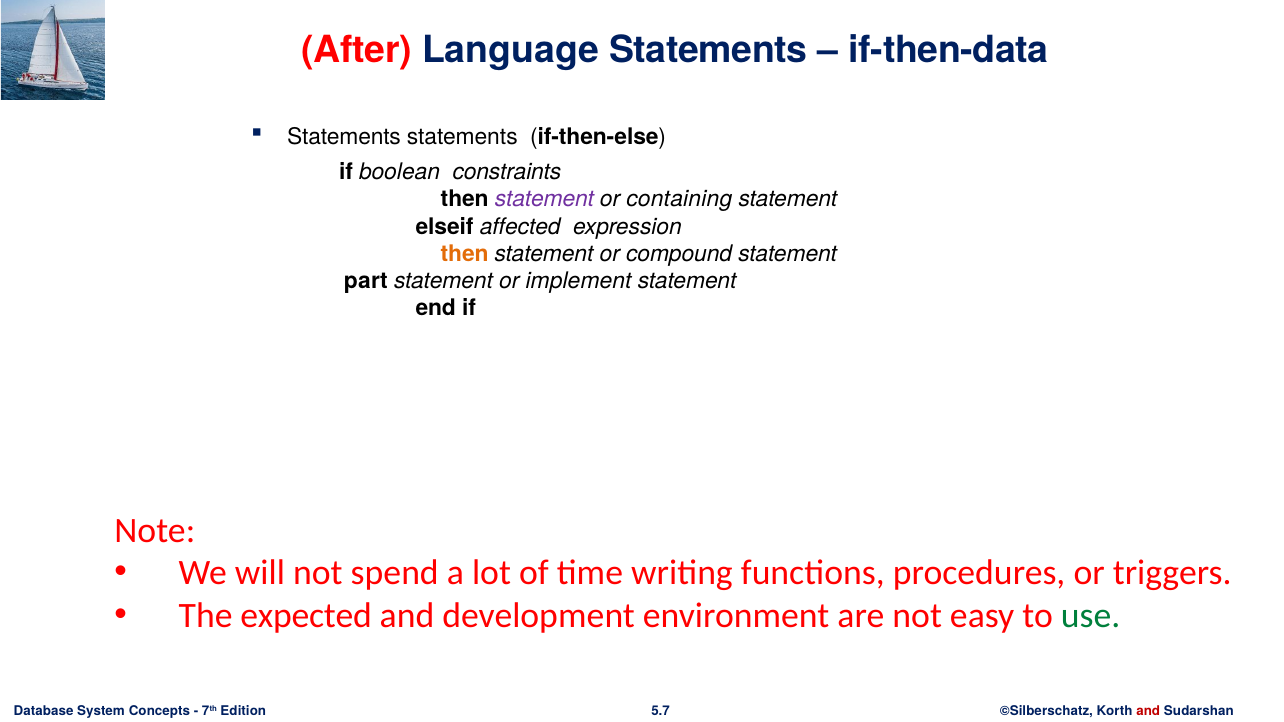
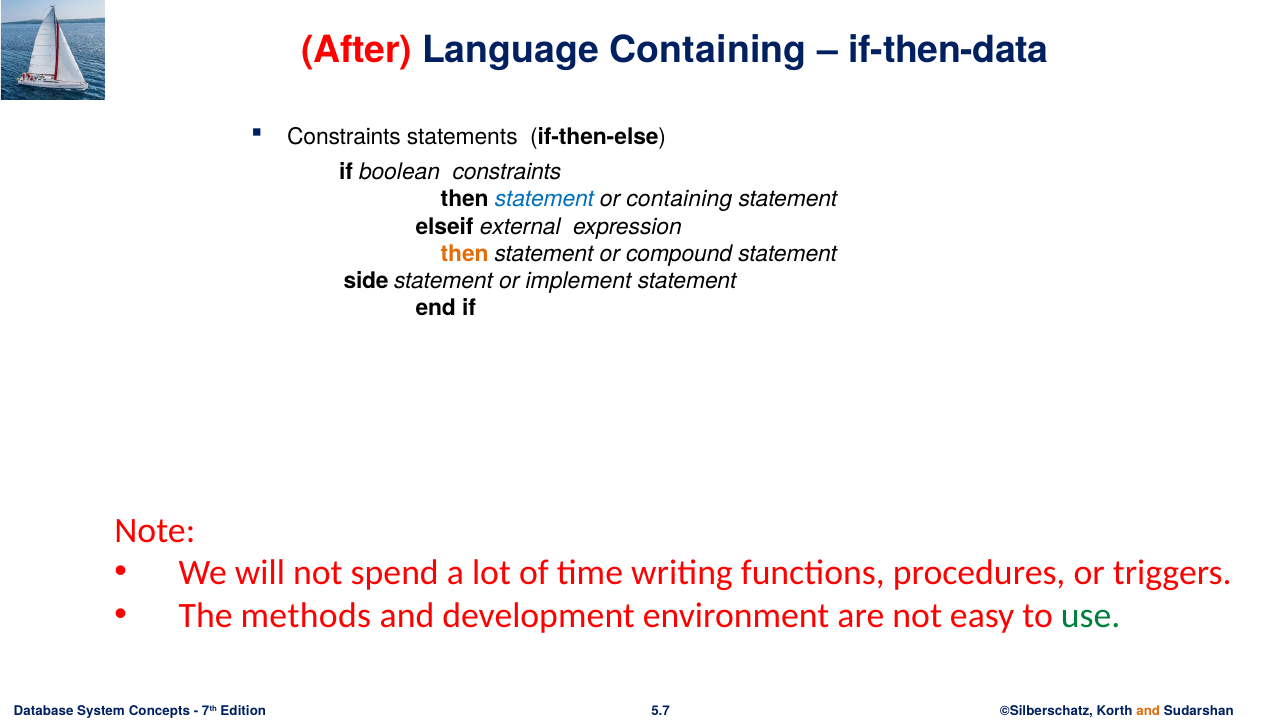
Language Statements: Statements -> Containing (708, 50)
Statements: Statements -> Constraints (344, 137)
statement colour: purple -> blue (544, 199)
affected: affected -> external (520, 227)
part: part -> side (366, 281)
expected: expected -> methods (306, 616)
and colour: red -> orange (1148, 712)
